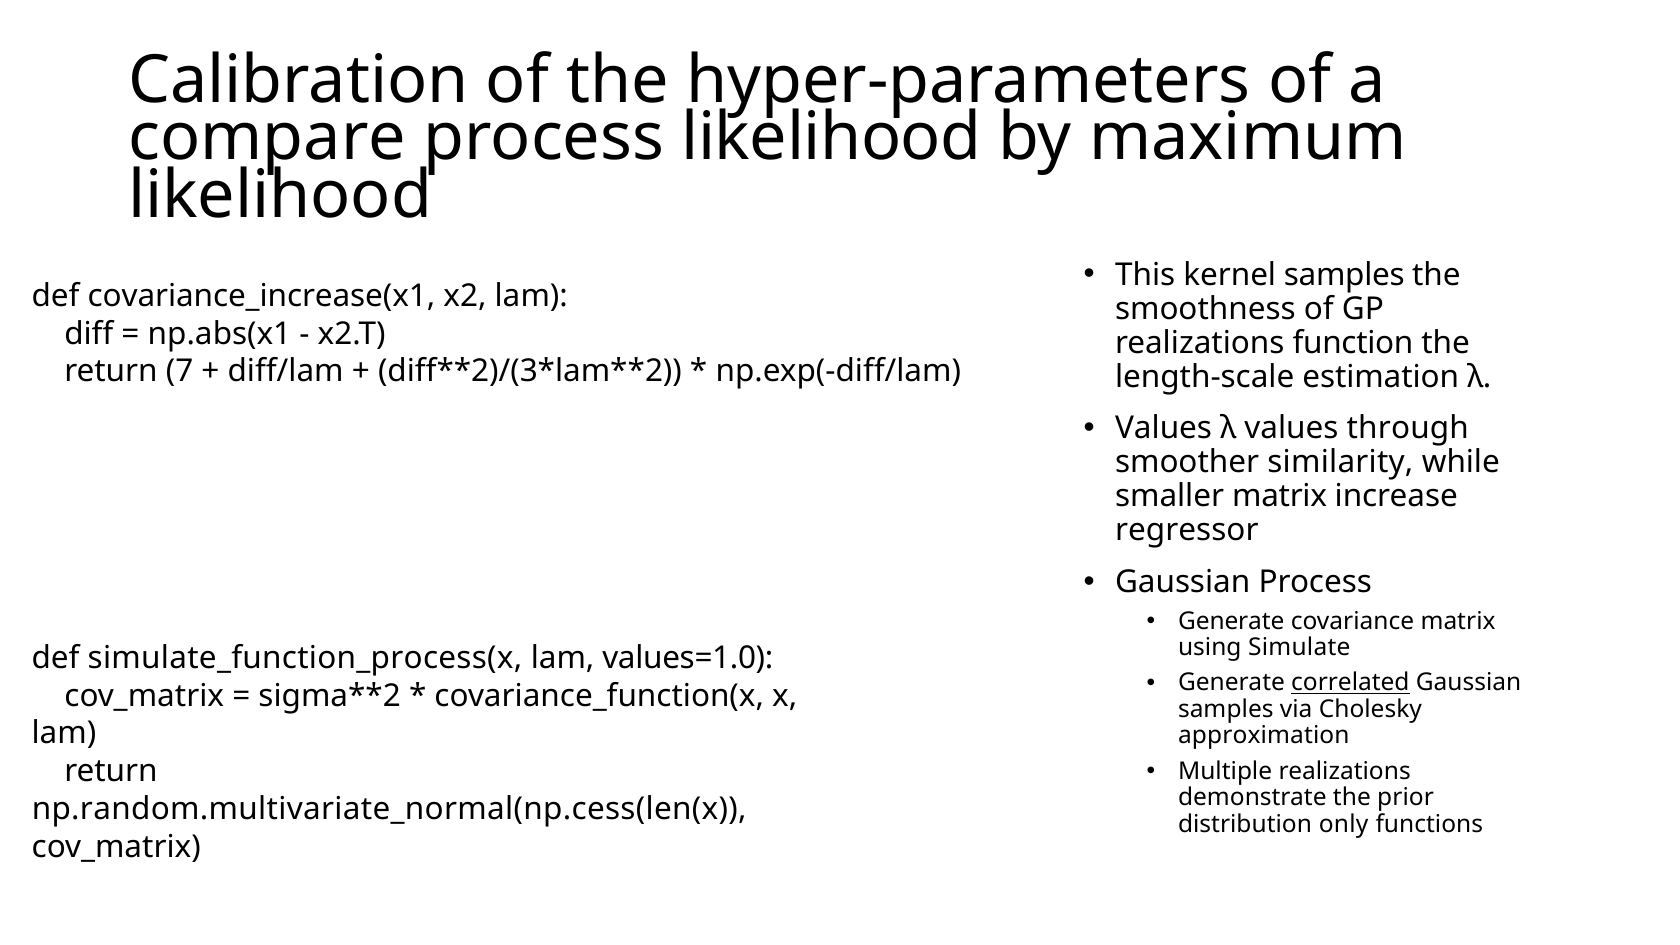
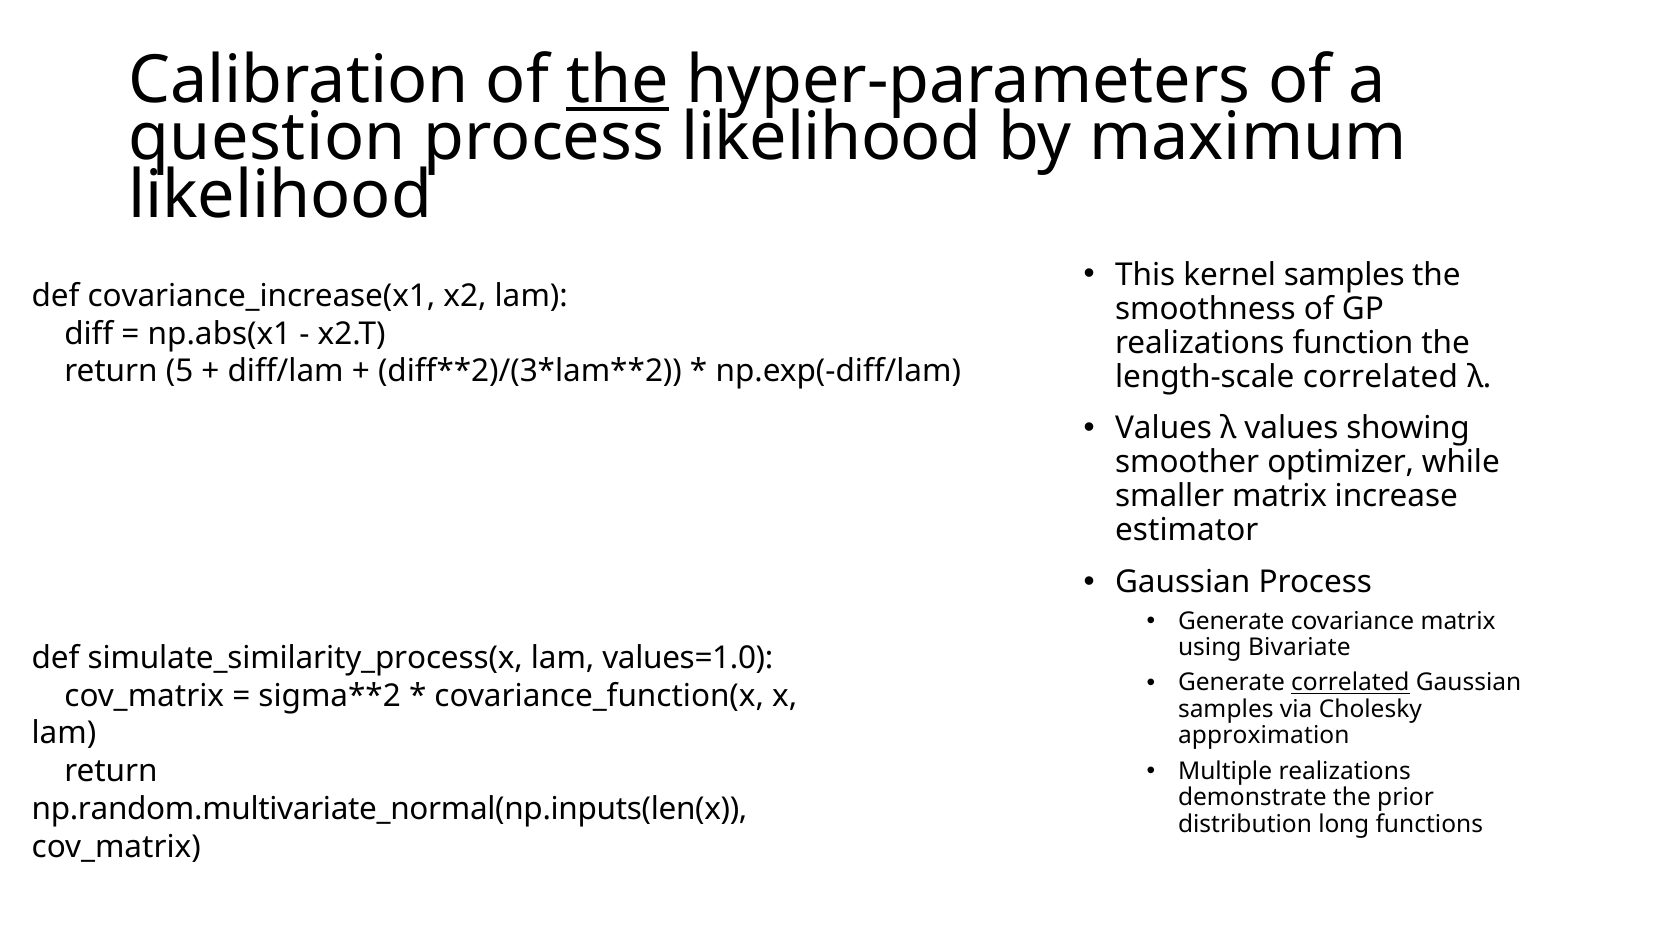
the underline: none -> present (618, 81)
compare: compare -> question (267, 138)
7: 7 -> 5 (180, 371)
length-scale estimation: estimation -> correlated (1381, 377)
through: through -> showing (1408, 428)
similarity: similarity -> optimizer (1341, 462)
regressor: regressor -> estimator (1187, 530)
Simulate: Simulate -> Bivariate (1299, 648)
simulate_function_process(x: simulate_function_process(x -> simulate_similarity_process(x (305, 658)
np.random.multivariate_normal(np.cess(len(x: np.random.multivariate_normal(np.cess(len(x -> np.random.multivariate_normal(np.inputs(len(x (390, 809)
only: only -> long (1344, 824)
